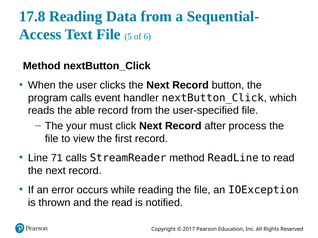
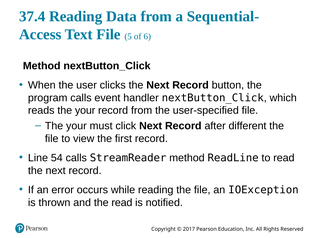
17.8: 17.8 -> 37.4 (32, 16)
reads the able: able -> your (85, 111)
process: process -> different (248, 126)
71: 71 -> 54 (57, 158)
